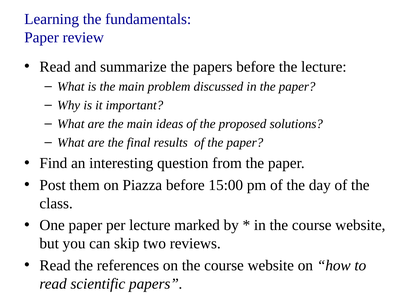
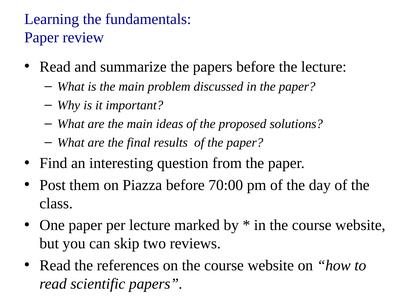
15:00: 15:00 -> 70:00 (226, 185)
